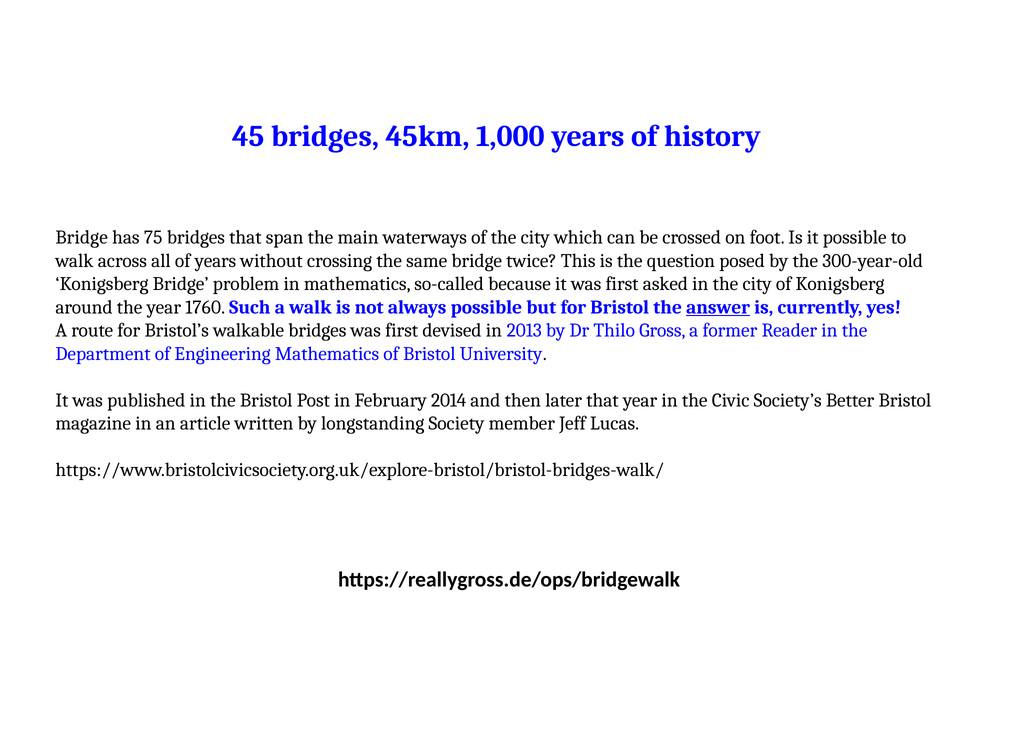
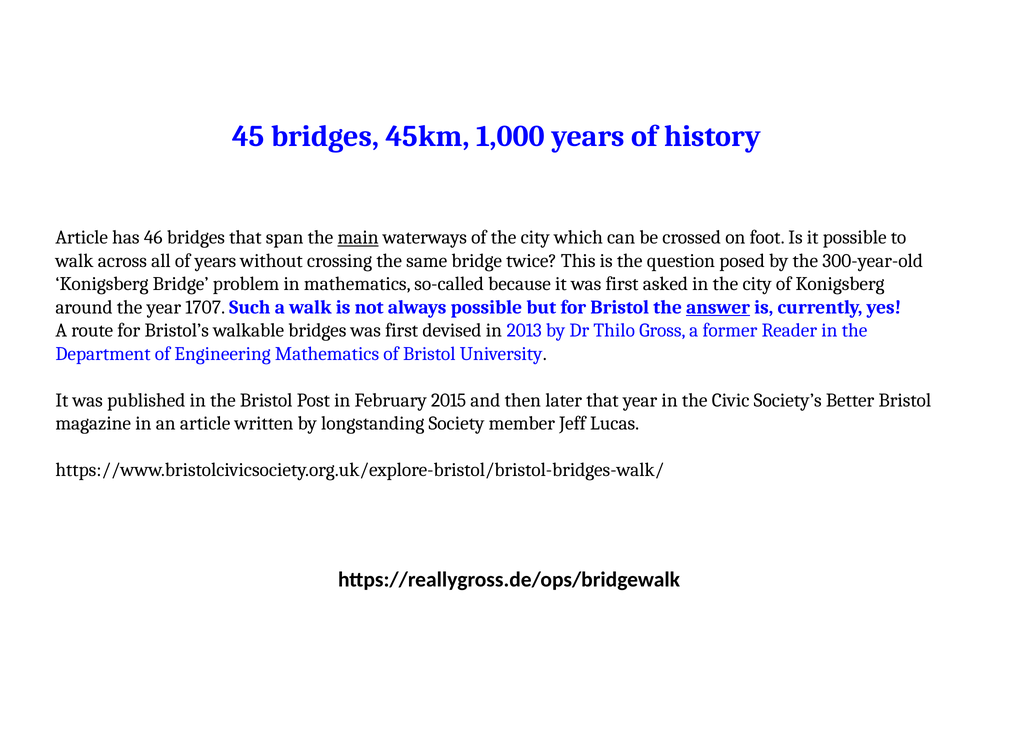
Bridge: Bridge -> Article (82, 238)
75: 75 -> 46 (153, 238)
main underline: none -> present (358, 238)
1760: 1760 -> 1707 (205, 307)
2014: 2014 -> 2015 (449, 400)
